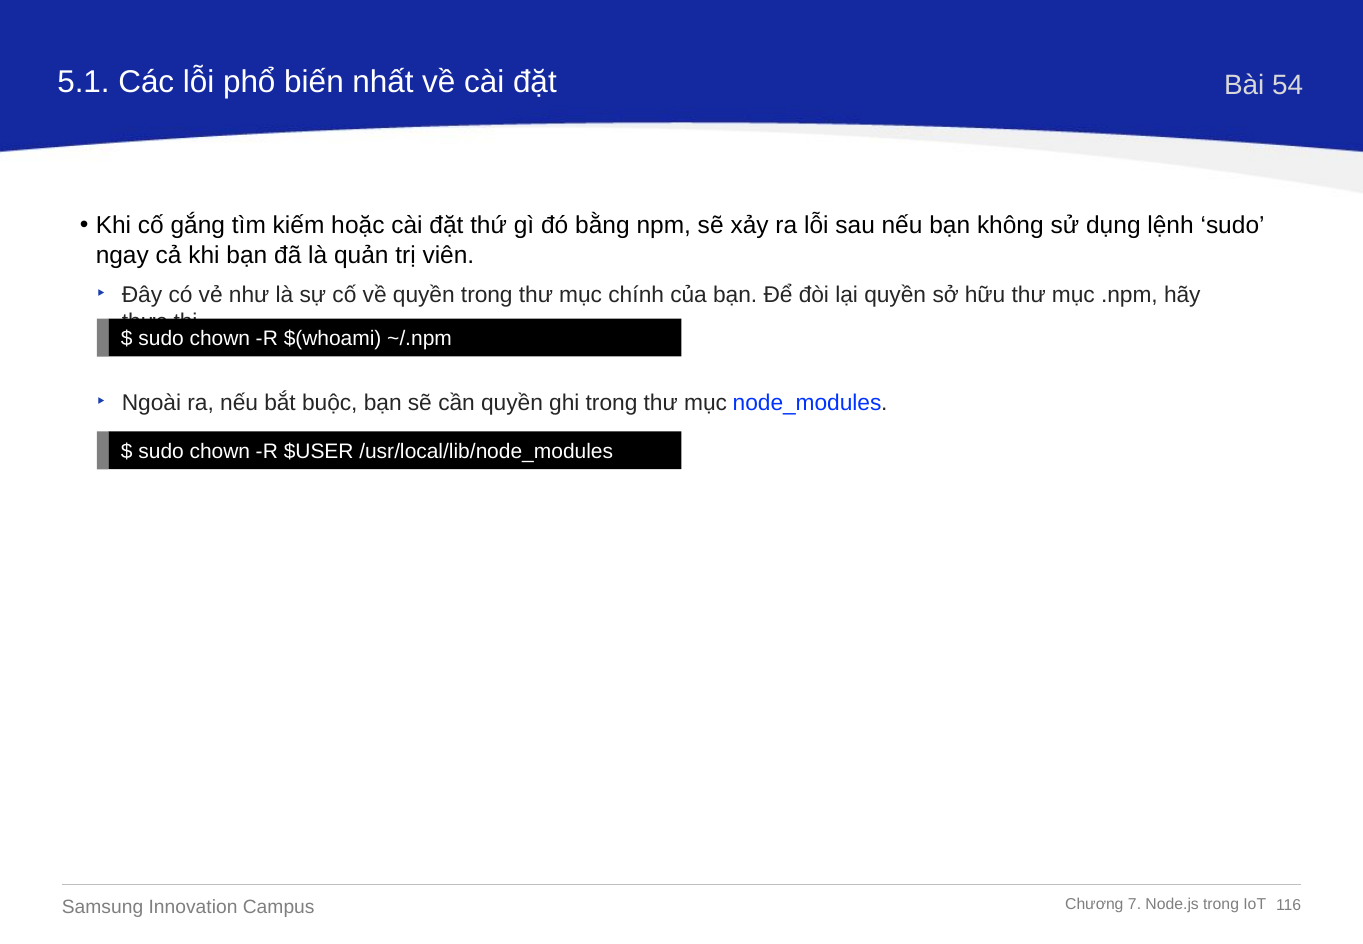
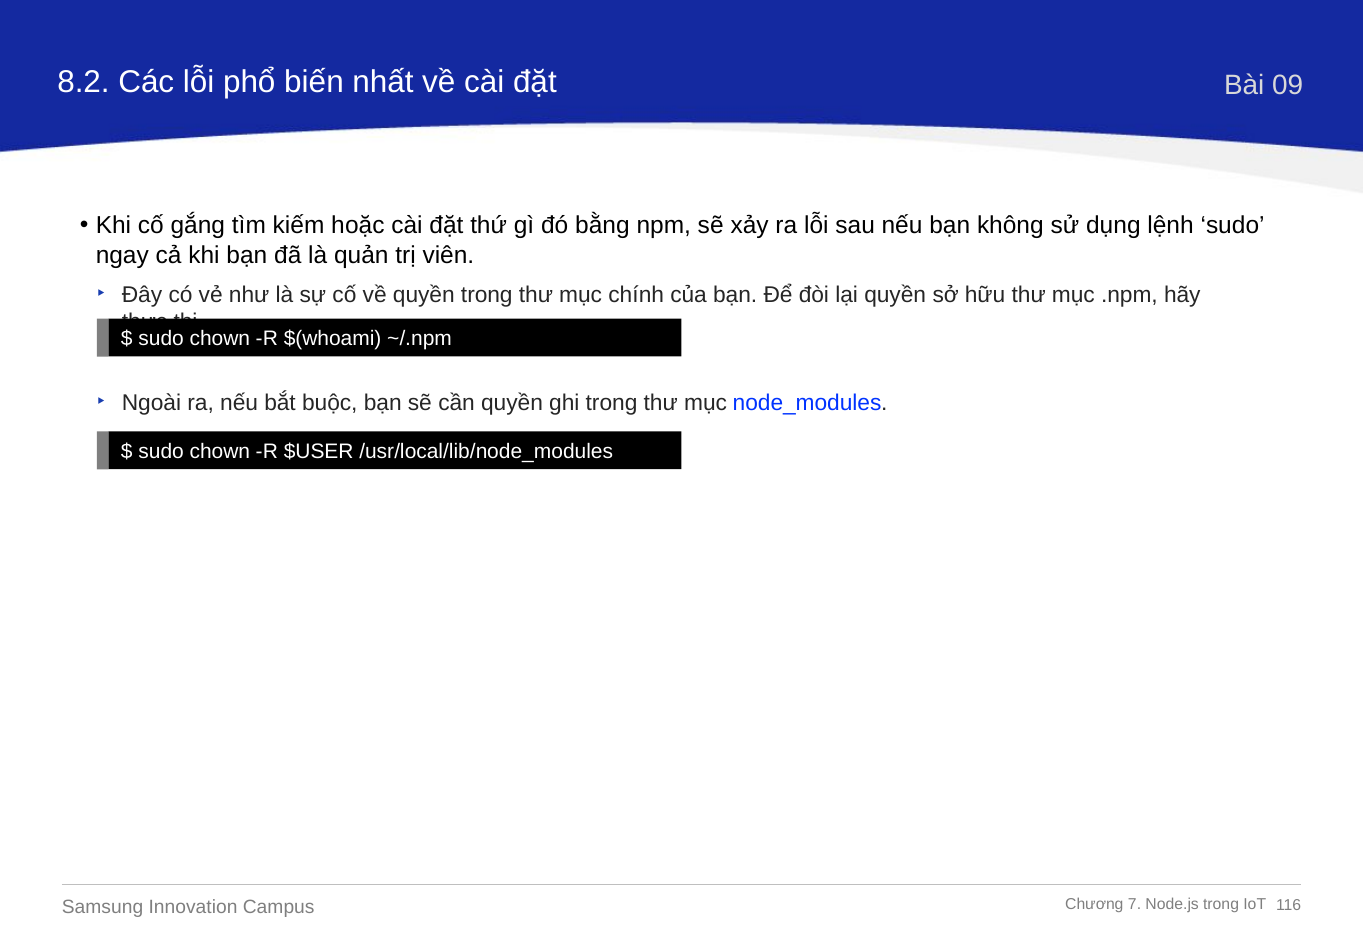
5.1: 5.1 -> 8.2 (83, 82)
54: 54 -> 09 (1288, 85)
